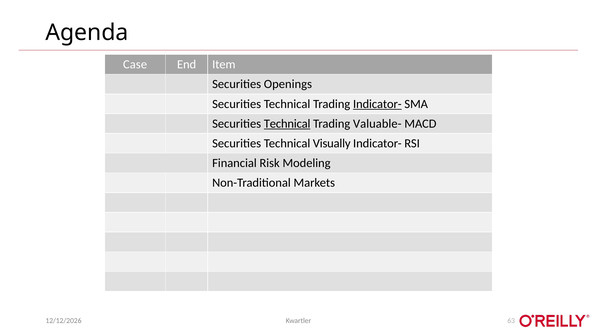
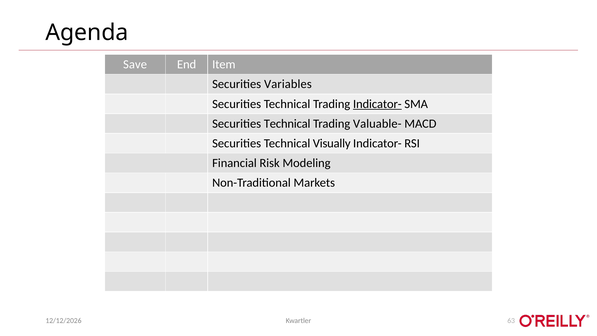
Case: Case -> Save (135, 64)
Openings: Openings -> Variables (288, 84)
Technical underline: present -> none (287, 124)
